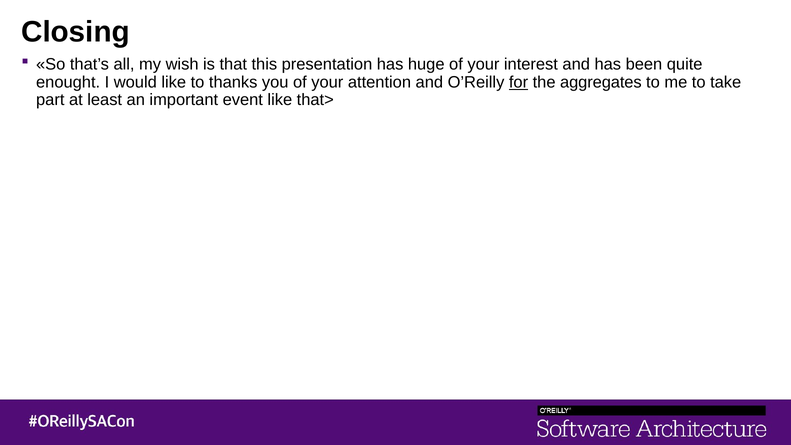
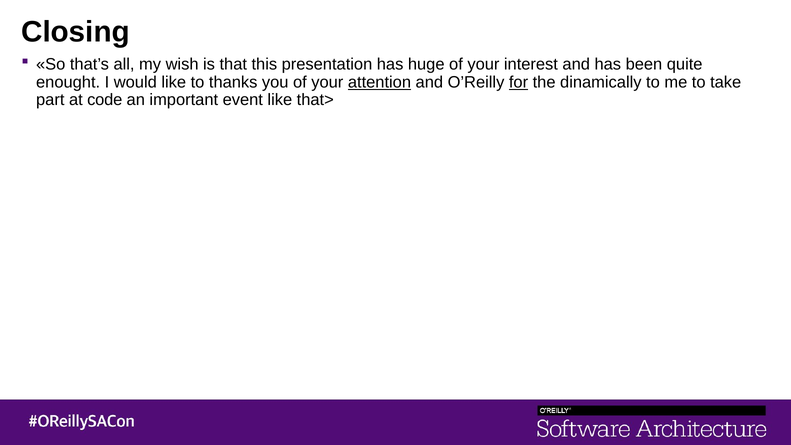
attention underline: none -> present (379, 82)
aggregates: aggregates -> dinamically (601, 82)
least: least -> code (105, 100)
